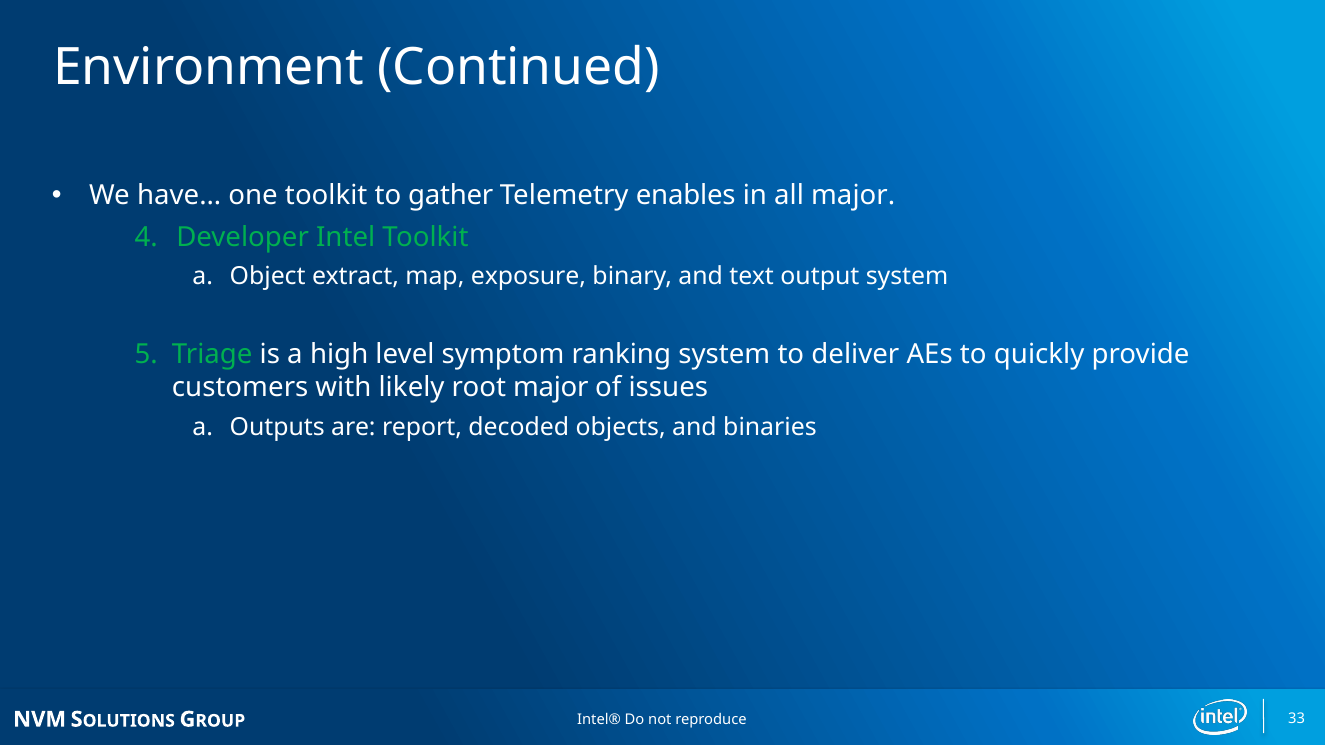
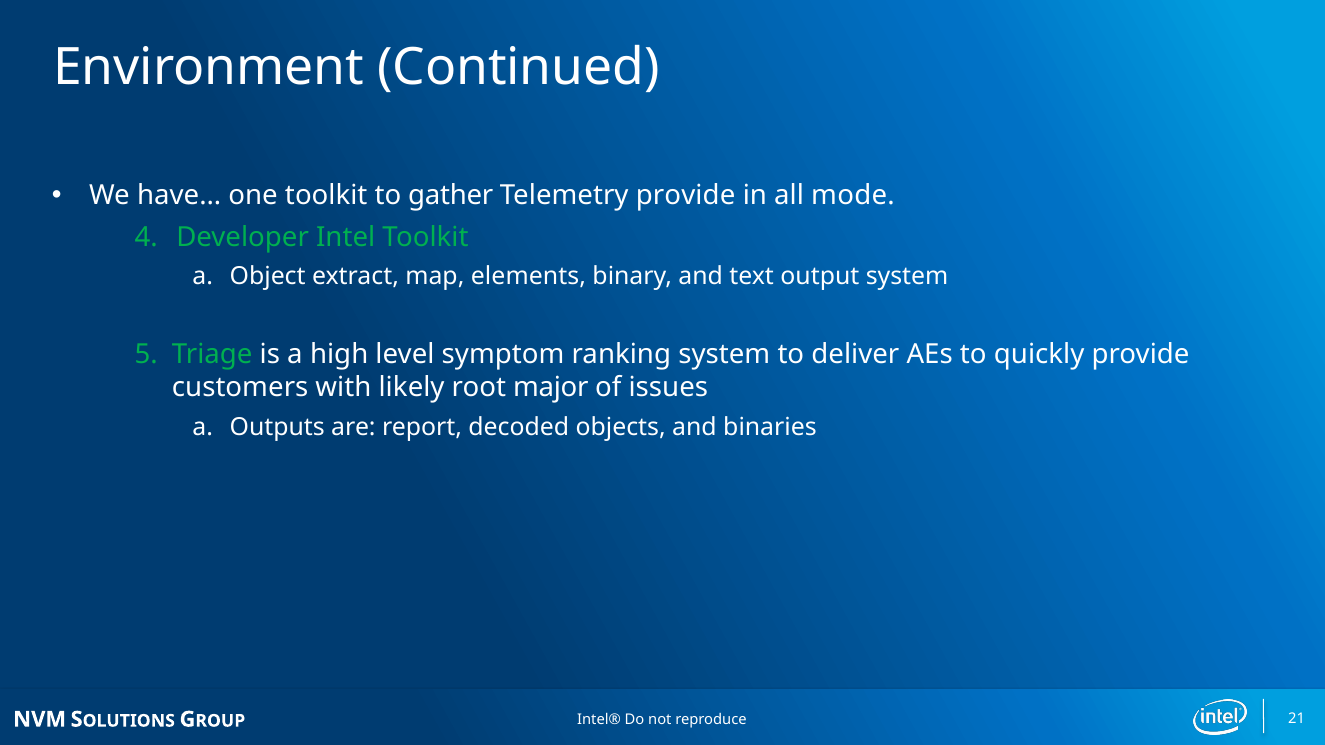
Telemetry enables: enables -> provide (686, 196)
all major: major -> mode (853, 196)
exposure: exposure -> elements (528, 277)
33: 33 -> 21 (1297, 719)
